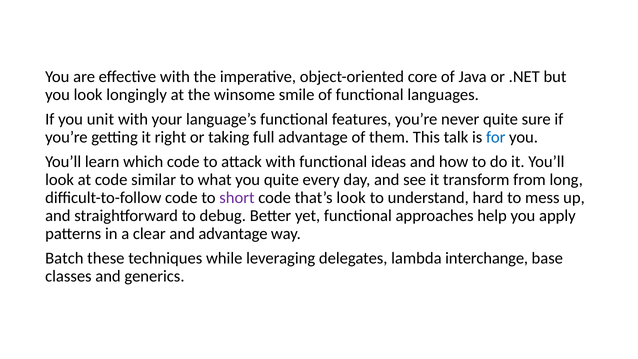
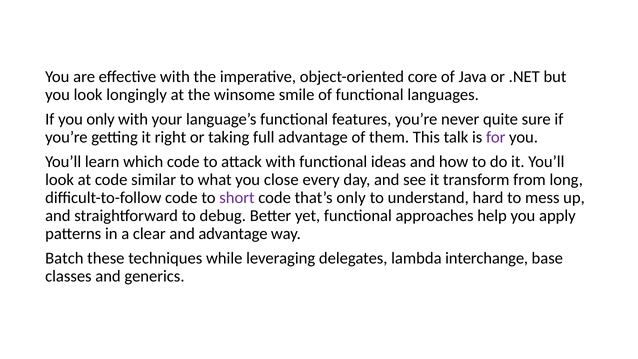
you unit: unit -> only (101, 119)
for colour: blue -> purple (496, 137)
you quite: quite -> close (281, 180)
that’s look: look -> only (351, 198)
